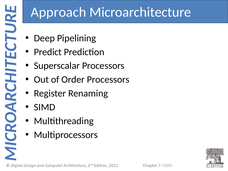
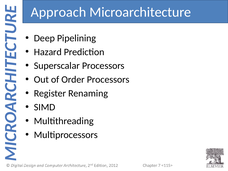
Predict: Predict -> Hazard (48, 52)
